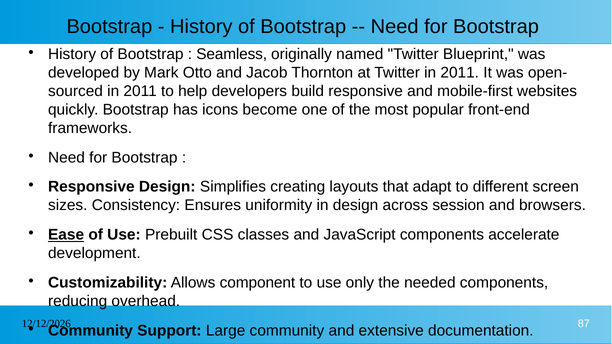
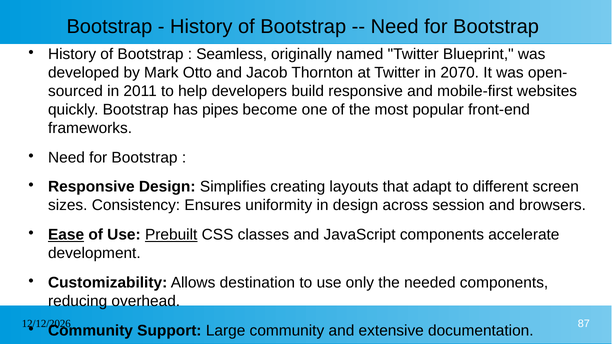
Twitter in 2011: 2011 -> 2070 (460, 73)
icons: icons -> pipes (220, 110)
Prebuilt underline: none -> present (171, 235)
component: component -> destination (257, 283)
